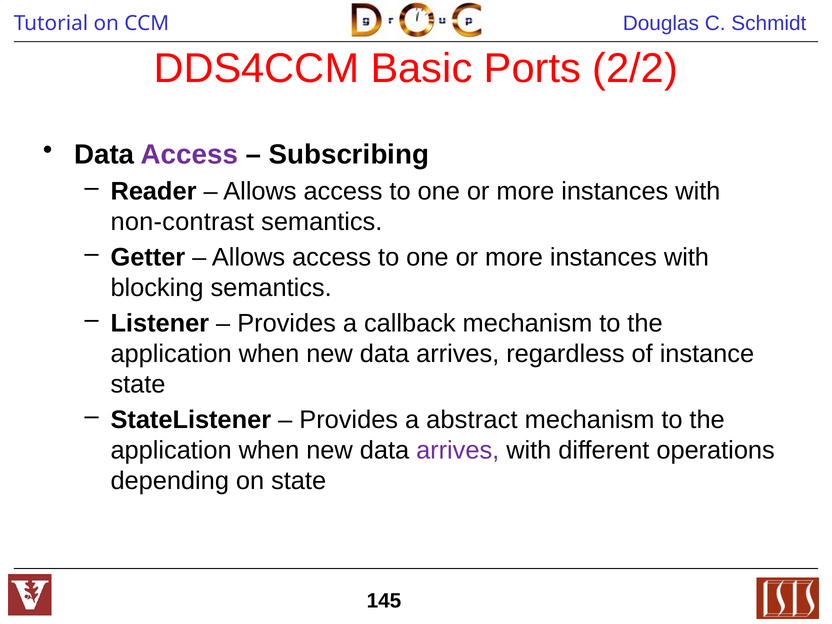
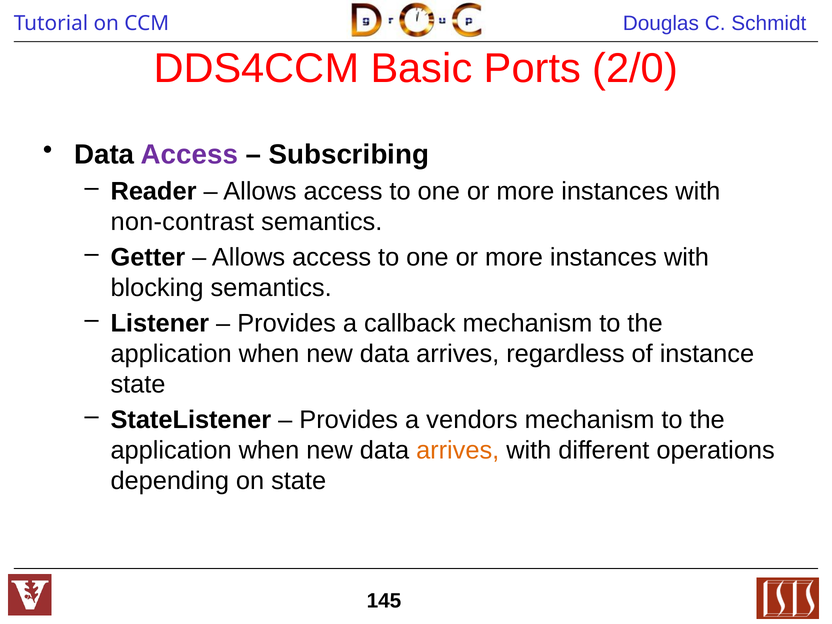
2/2: 2/2 -> 2/0 (635, 69)
abstract: abstract -> vendors (472, 420)
arrives colour: purple -> orange (458, 450)
